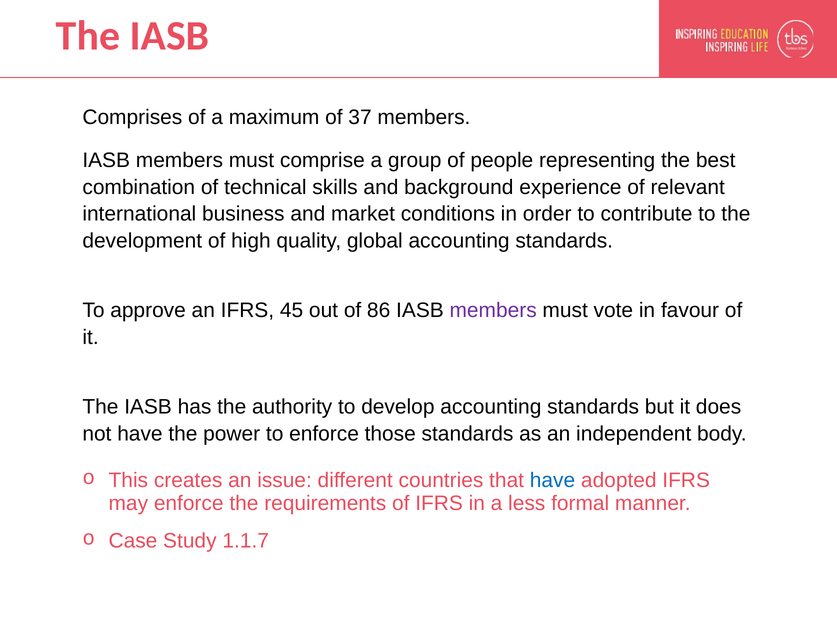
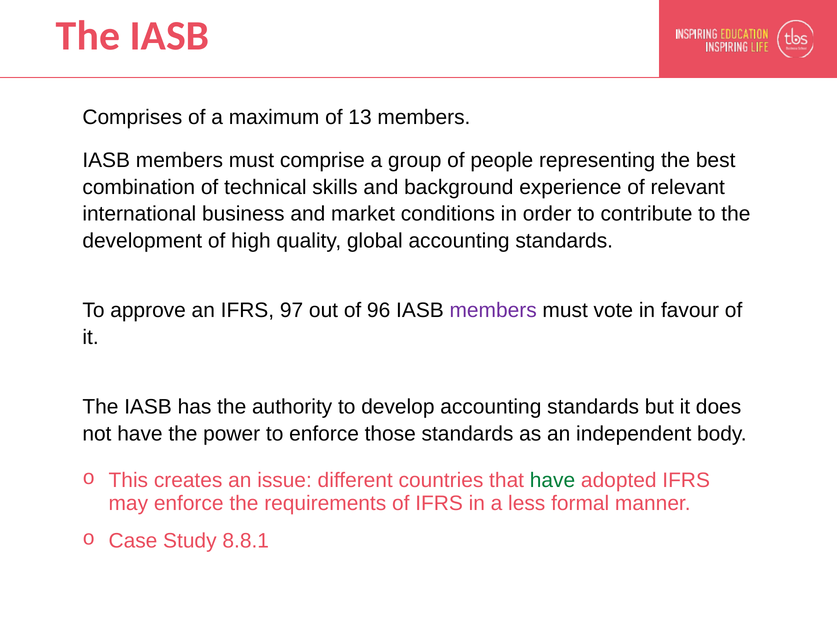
37: 37 -> 13 (360, 117)
45: 45 -> 97 (292, 310)
86: 86 -> 96 (379, 310)
have colour: blue -> green (552, 480)
1.1.7: 1.1.7 -> 8.8.1 (246, 541)
